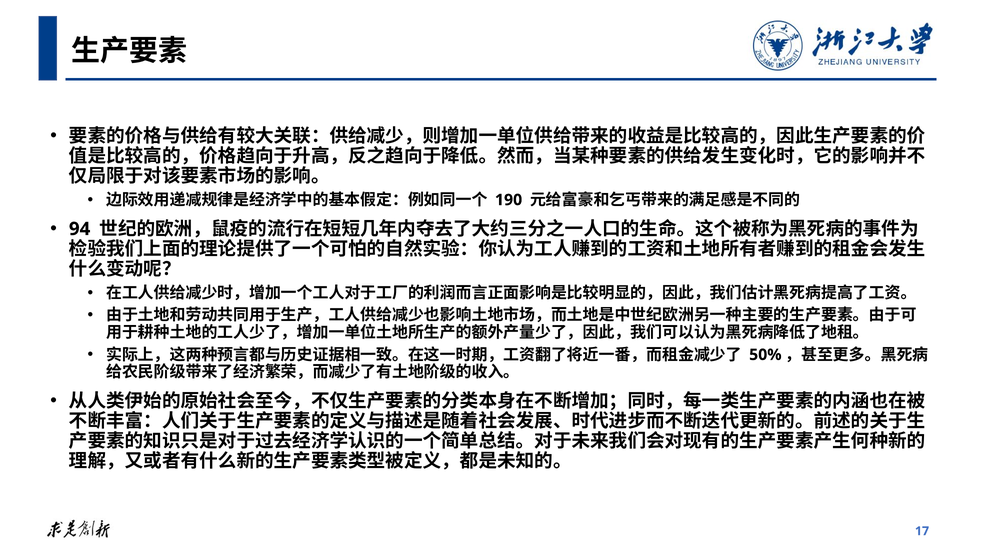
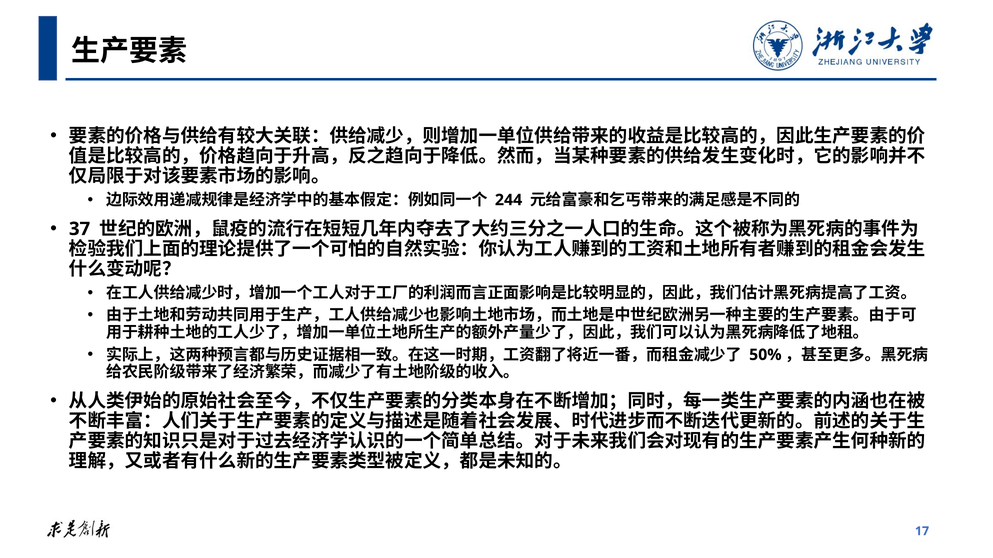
190: 190 -> 244 (509, 200)
94: 94 -> 37 (80, 229)
